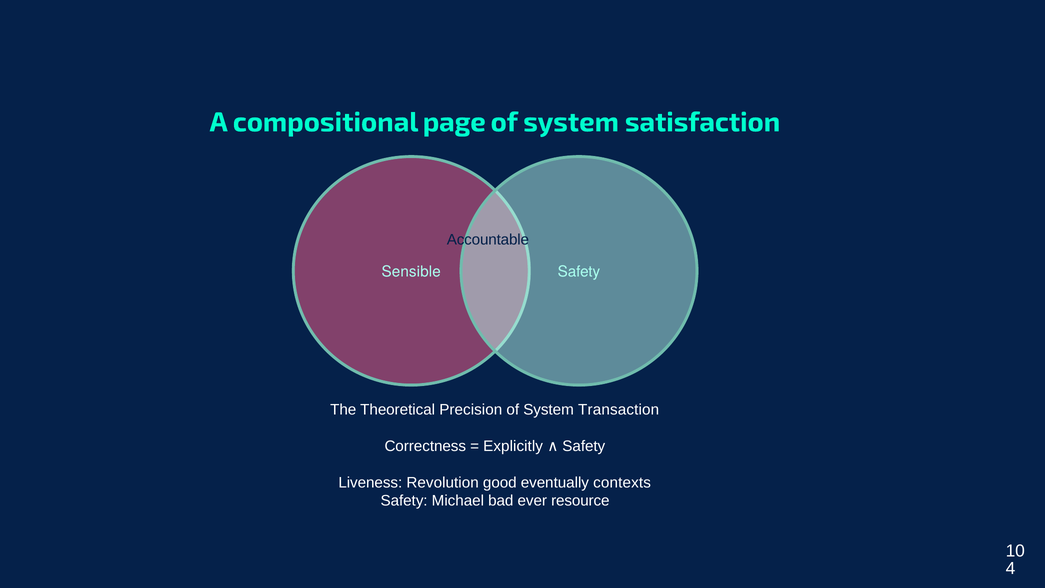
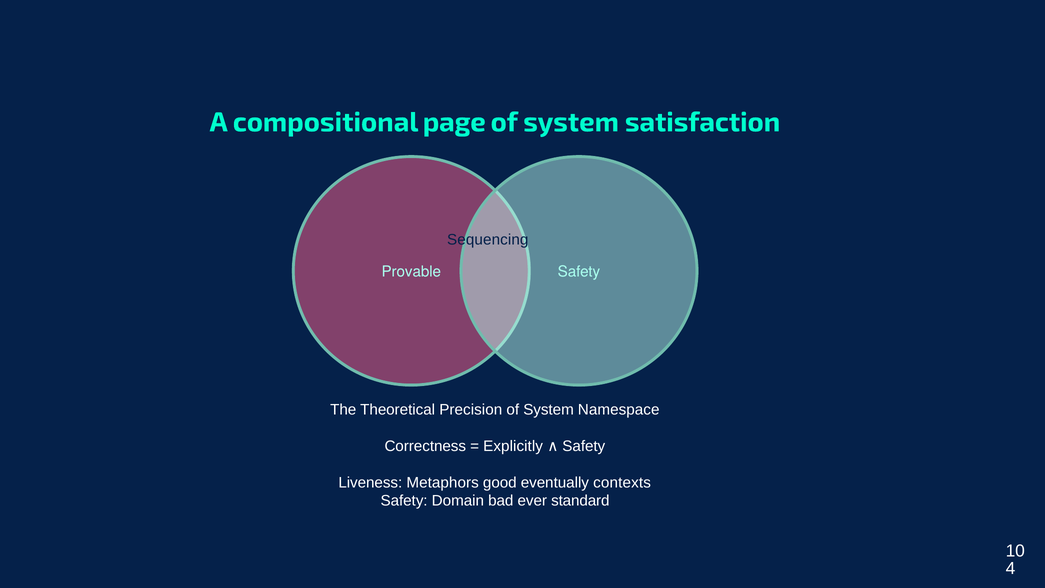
Accountable: Accountable -> Sequencing (488, 239)
Sensible: Sensible -> Provable (411, 272)
Transaction: Transaction -> Namespace (619, 409)
Revolution: Revolution -> Metaphors (443, 483)
Michael: Michael -> Domain (458, 501)
resource: resource -> standard (580, 501)
